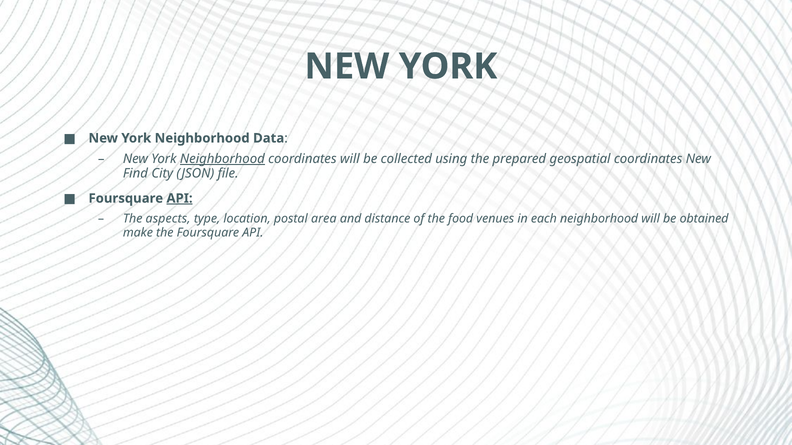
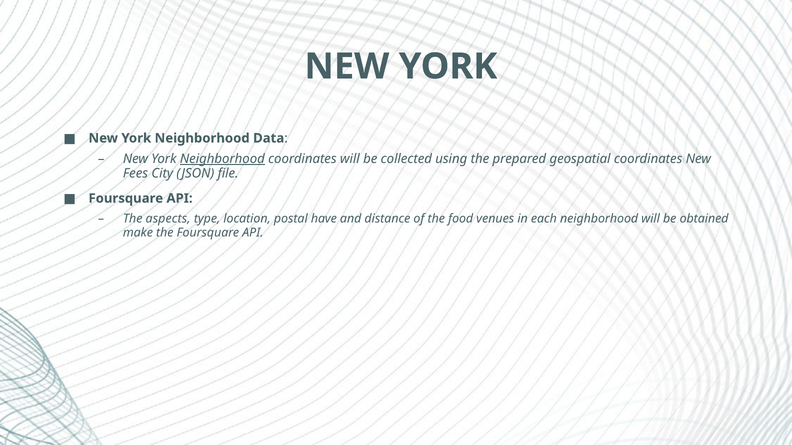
Find: Find -> Fees (135, 174)
API underline: present -> none (180, 199)
area: area -> have (324, 219)
